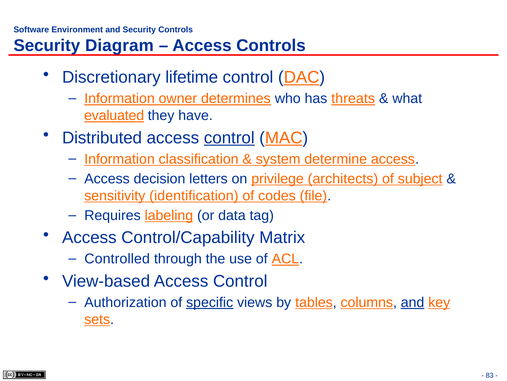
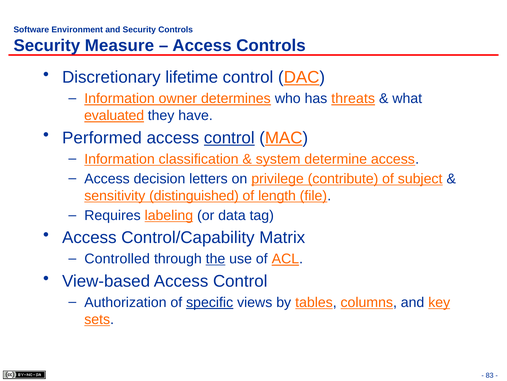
Diagram: Diagram -> Measure (119, 46)
Distributed: Distributed -> Performed (102, 138)
architects: architects -> contribute (343, 178)
identification: identification -> distinguished (194, 195)
codes: codes -> length (277, 195)
the underline: none -> present (215, 258)
and underline: present -> none (413, 302)
